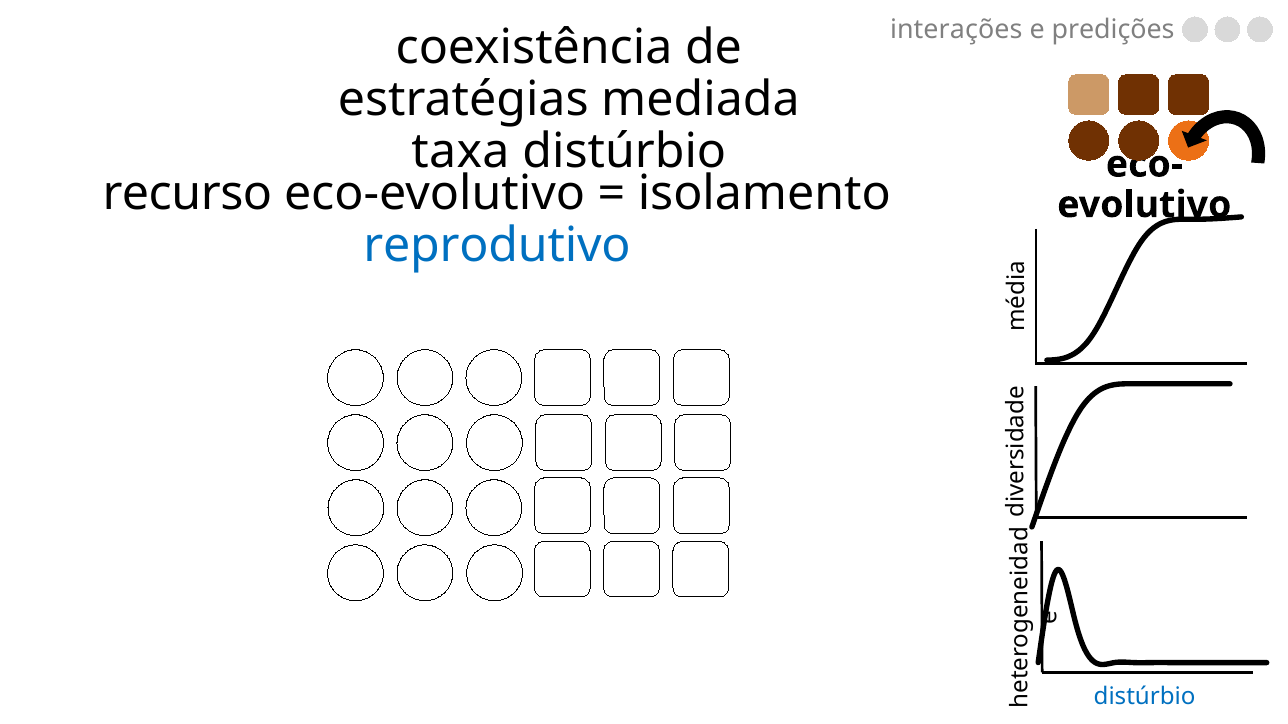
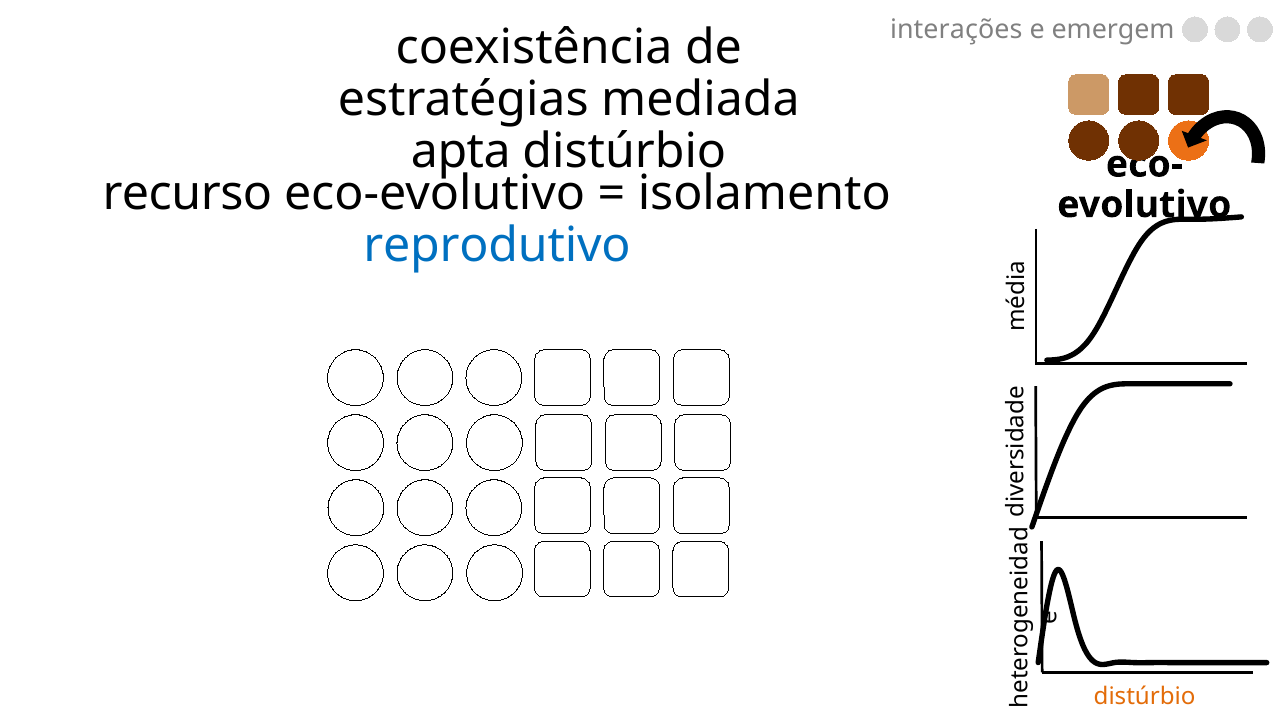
predições: predições -> emergem (1113, 30)
taxa: taxa -> apta (461, 152)
distúrbio colour: blue -> orange (1145, 698)
